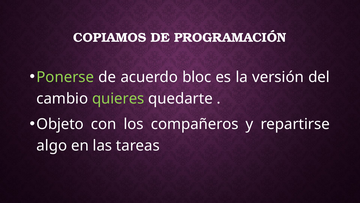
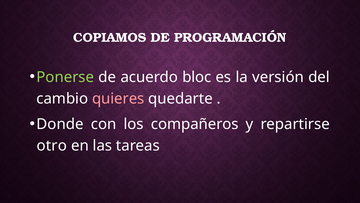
quieres colour: light green -> pink (118, 98)
Objeto: Objeto -> Donde (60, 124)
algo: algo -> otro (52, 145)
